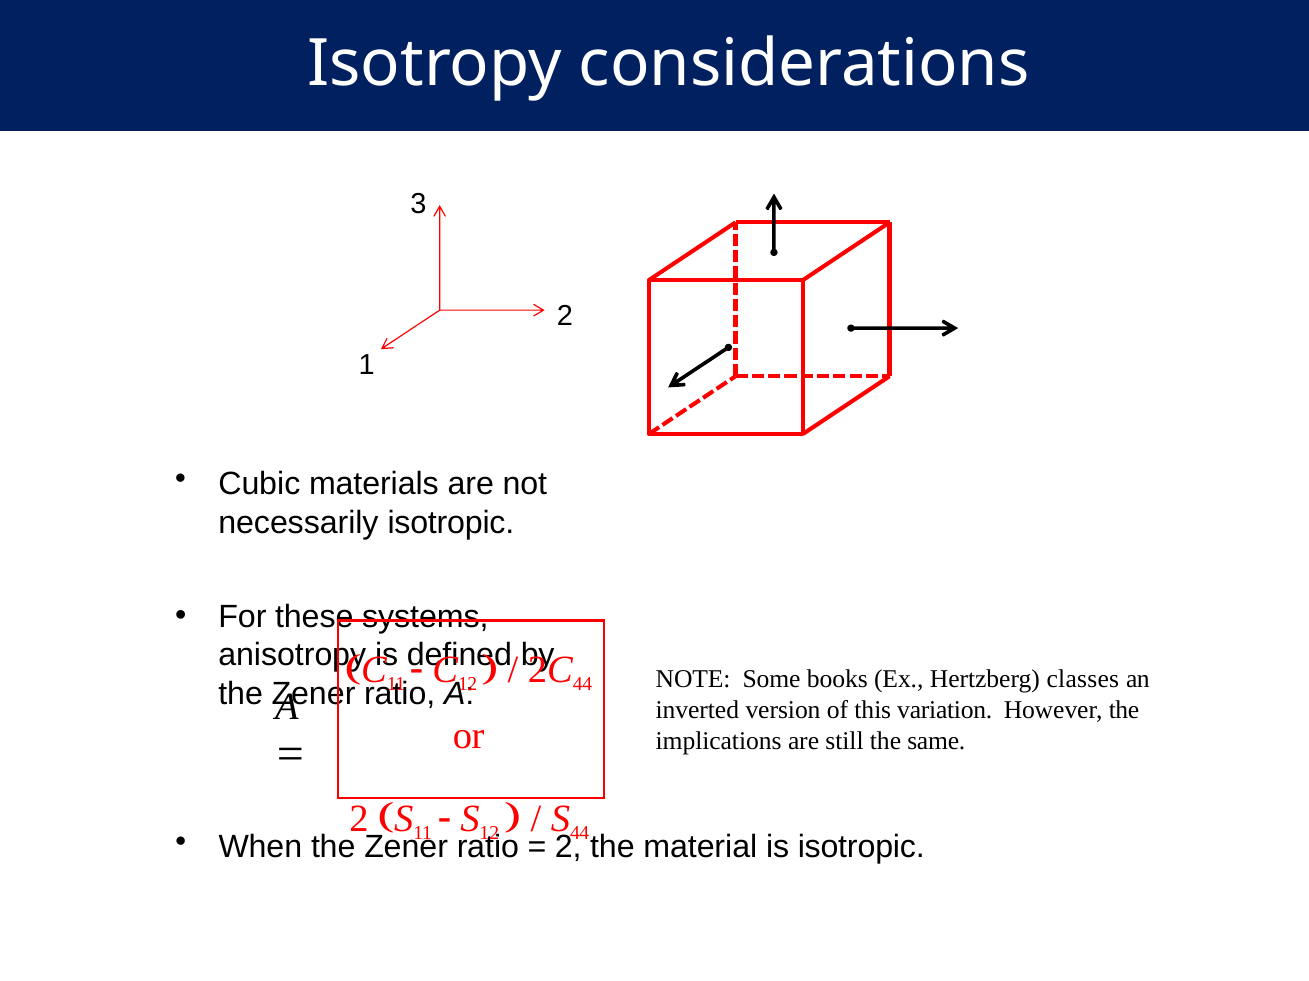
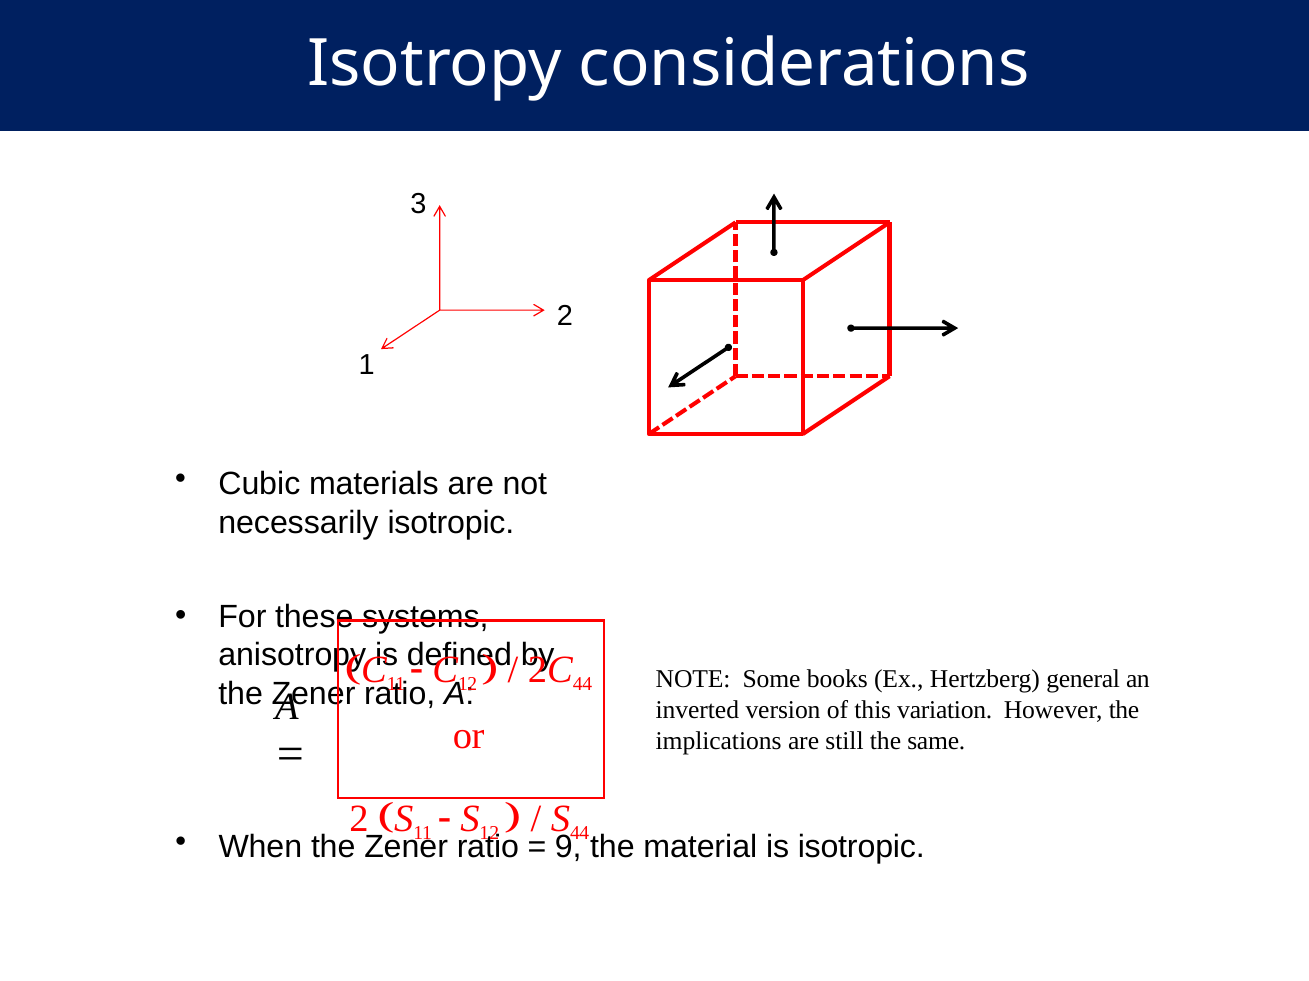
classes: classes -> general (1083, 680)
2: 2 -> 9 (568, 848)
